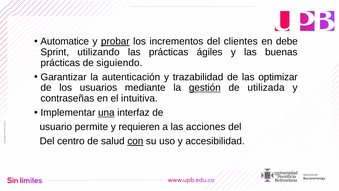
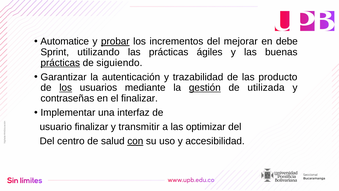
clientes: clientes -> mejorar (241, 41)
prácticas underline: none -> present (60, 63)
optimizar: optimizar -> producto (278, 77)
los underline: none -> present (66, 88)
el intuitiva: intuitiva -> finalizar (139, 98)
una underline: present -> none (106, 112)
usuario permite: permite -> finalizar (91, 127)
requieren: requieren -> transmitir (139, 127)
acciones: acciones -> optimizar (206, 127)
